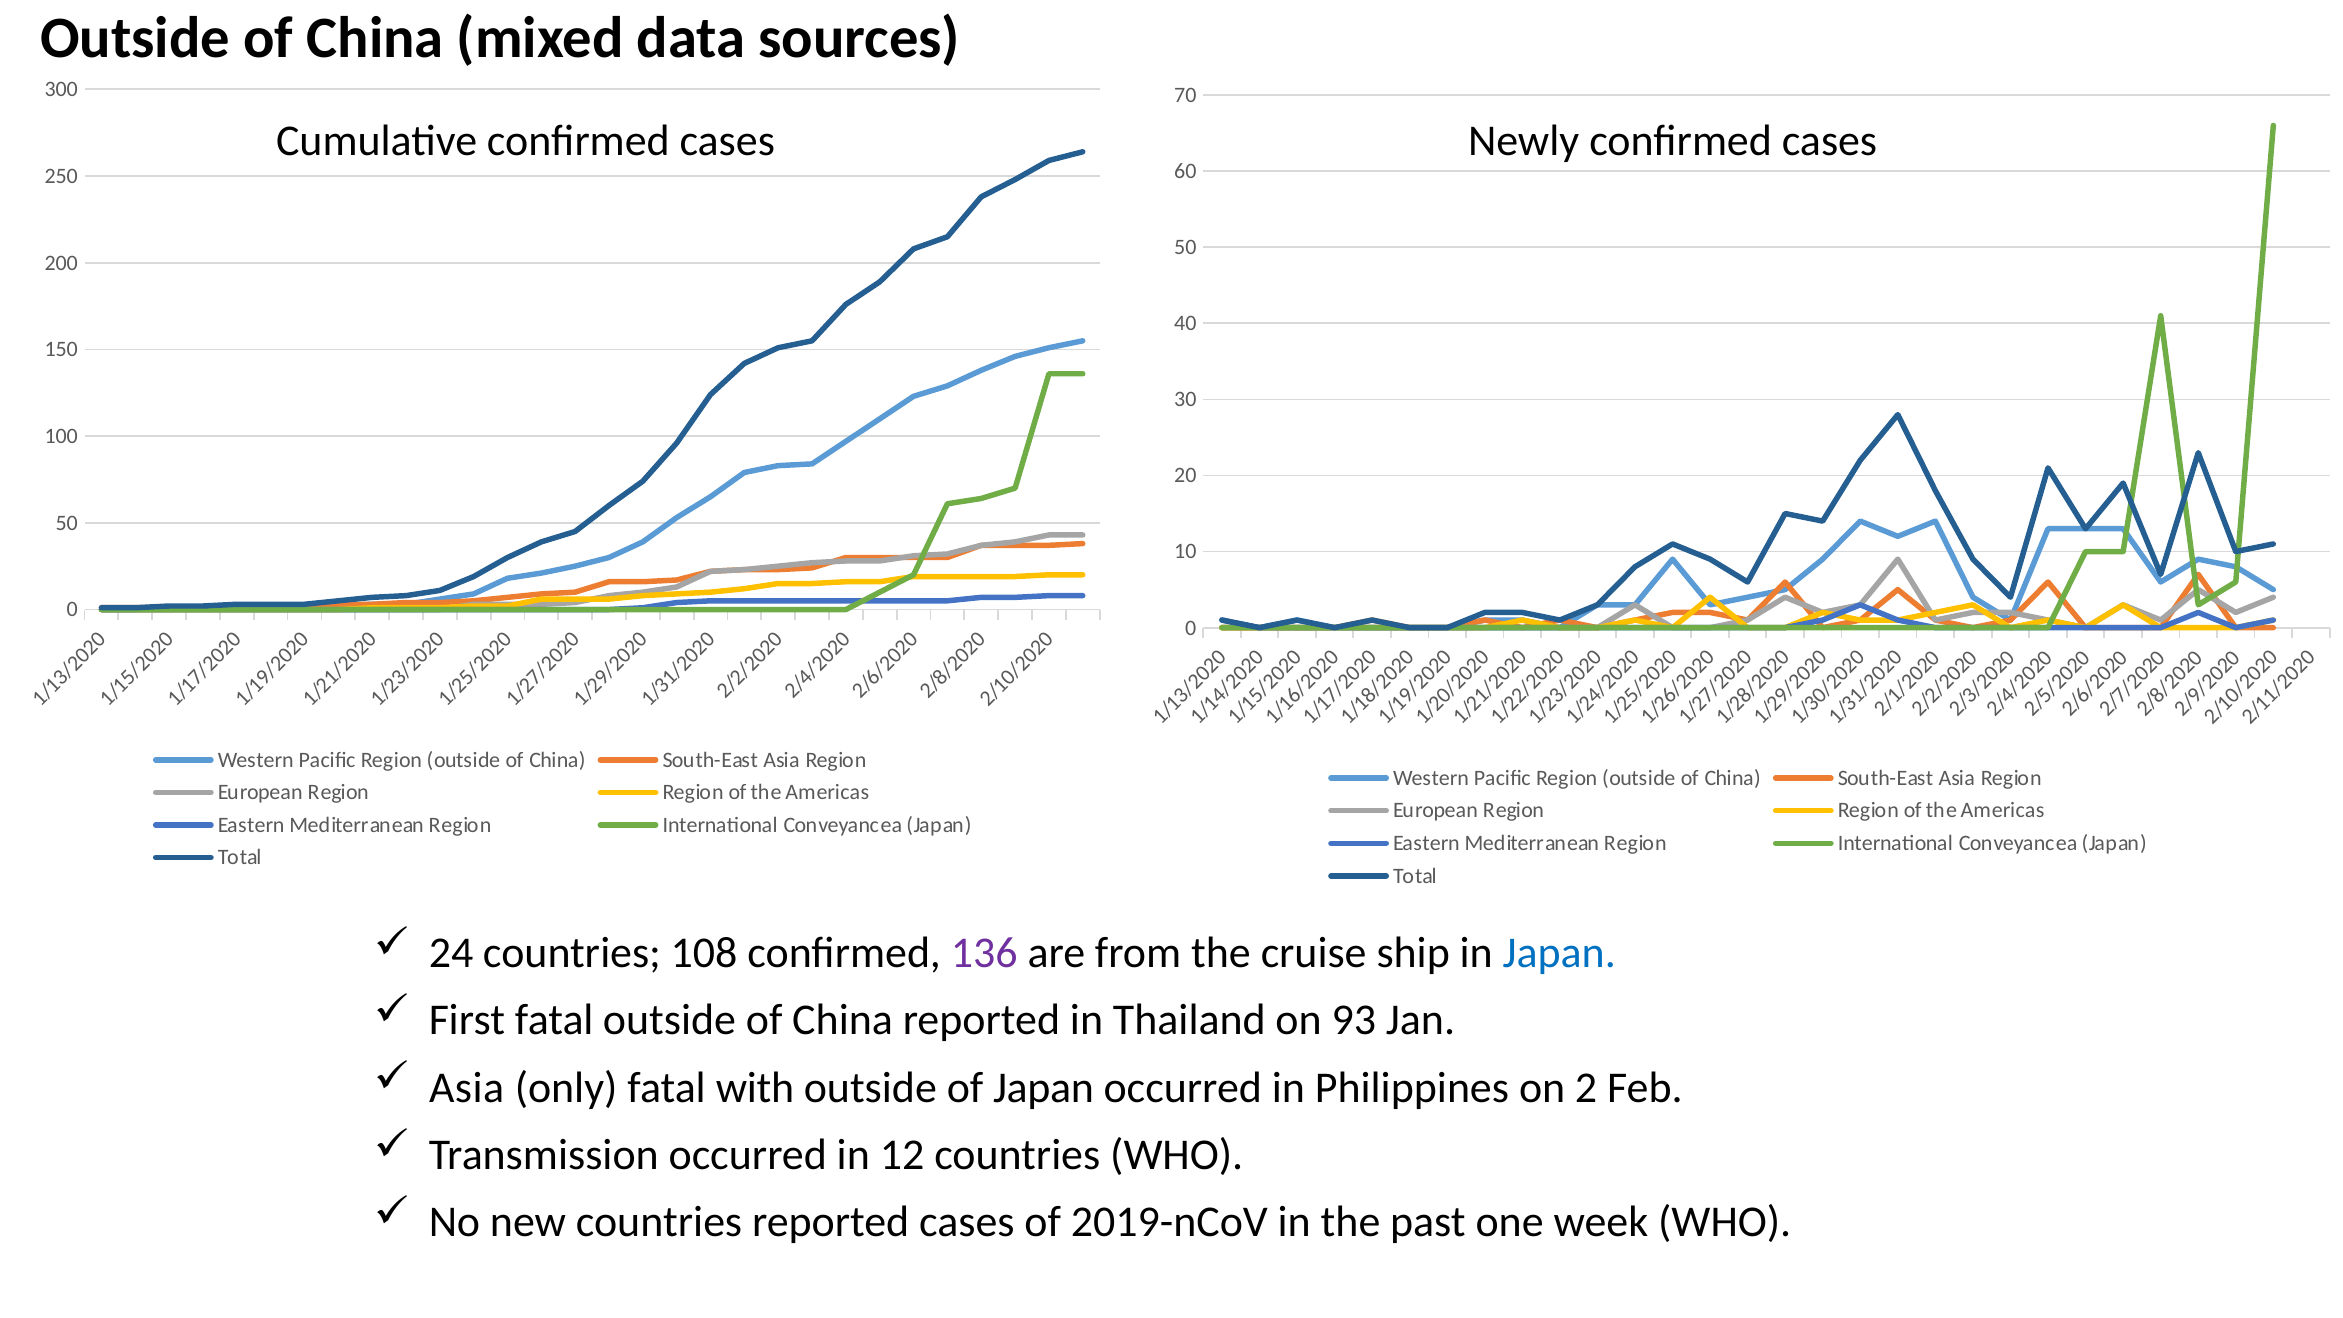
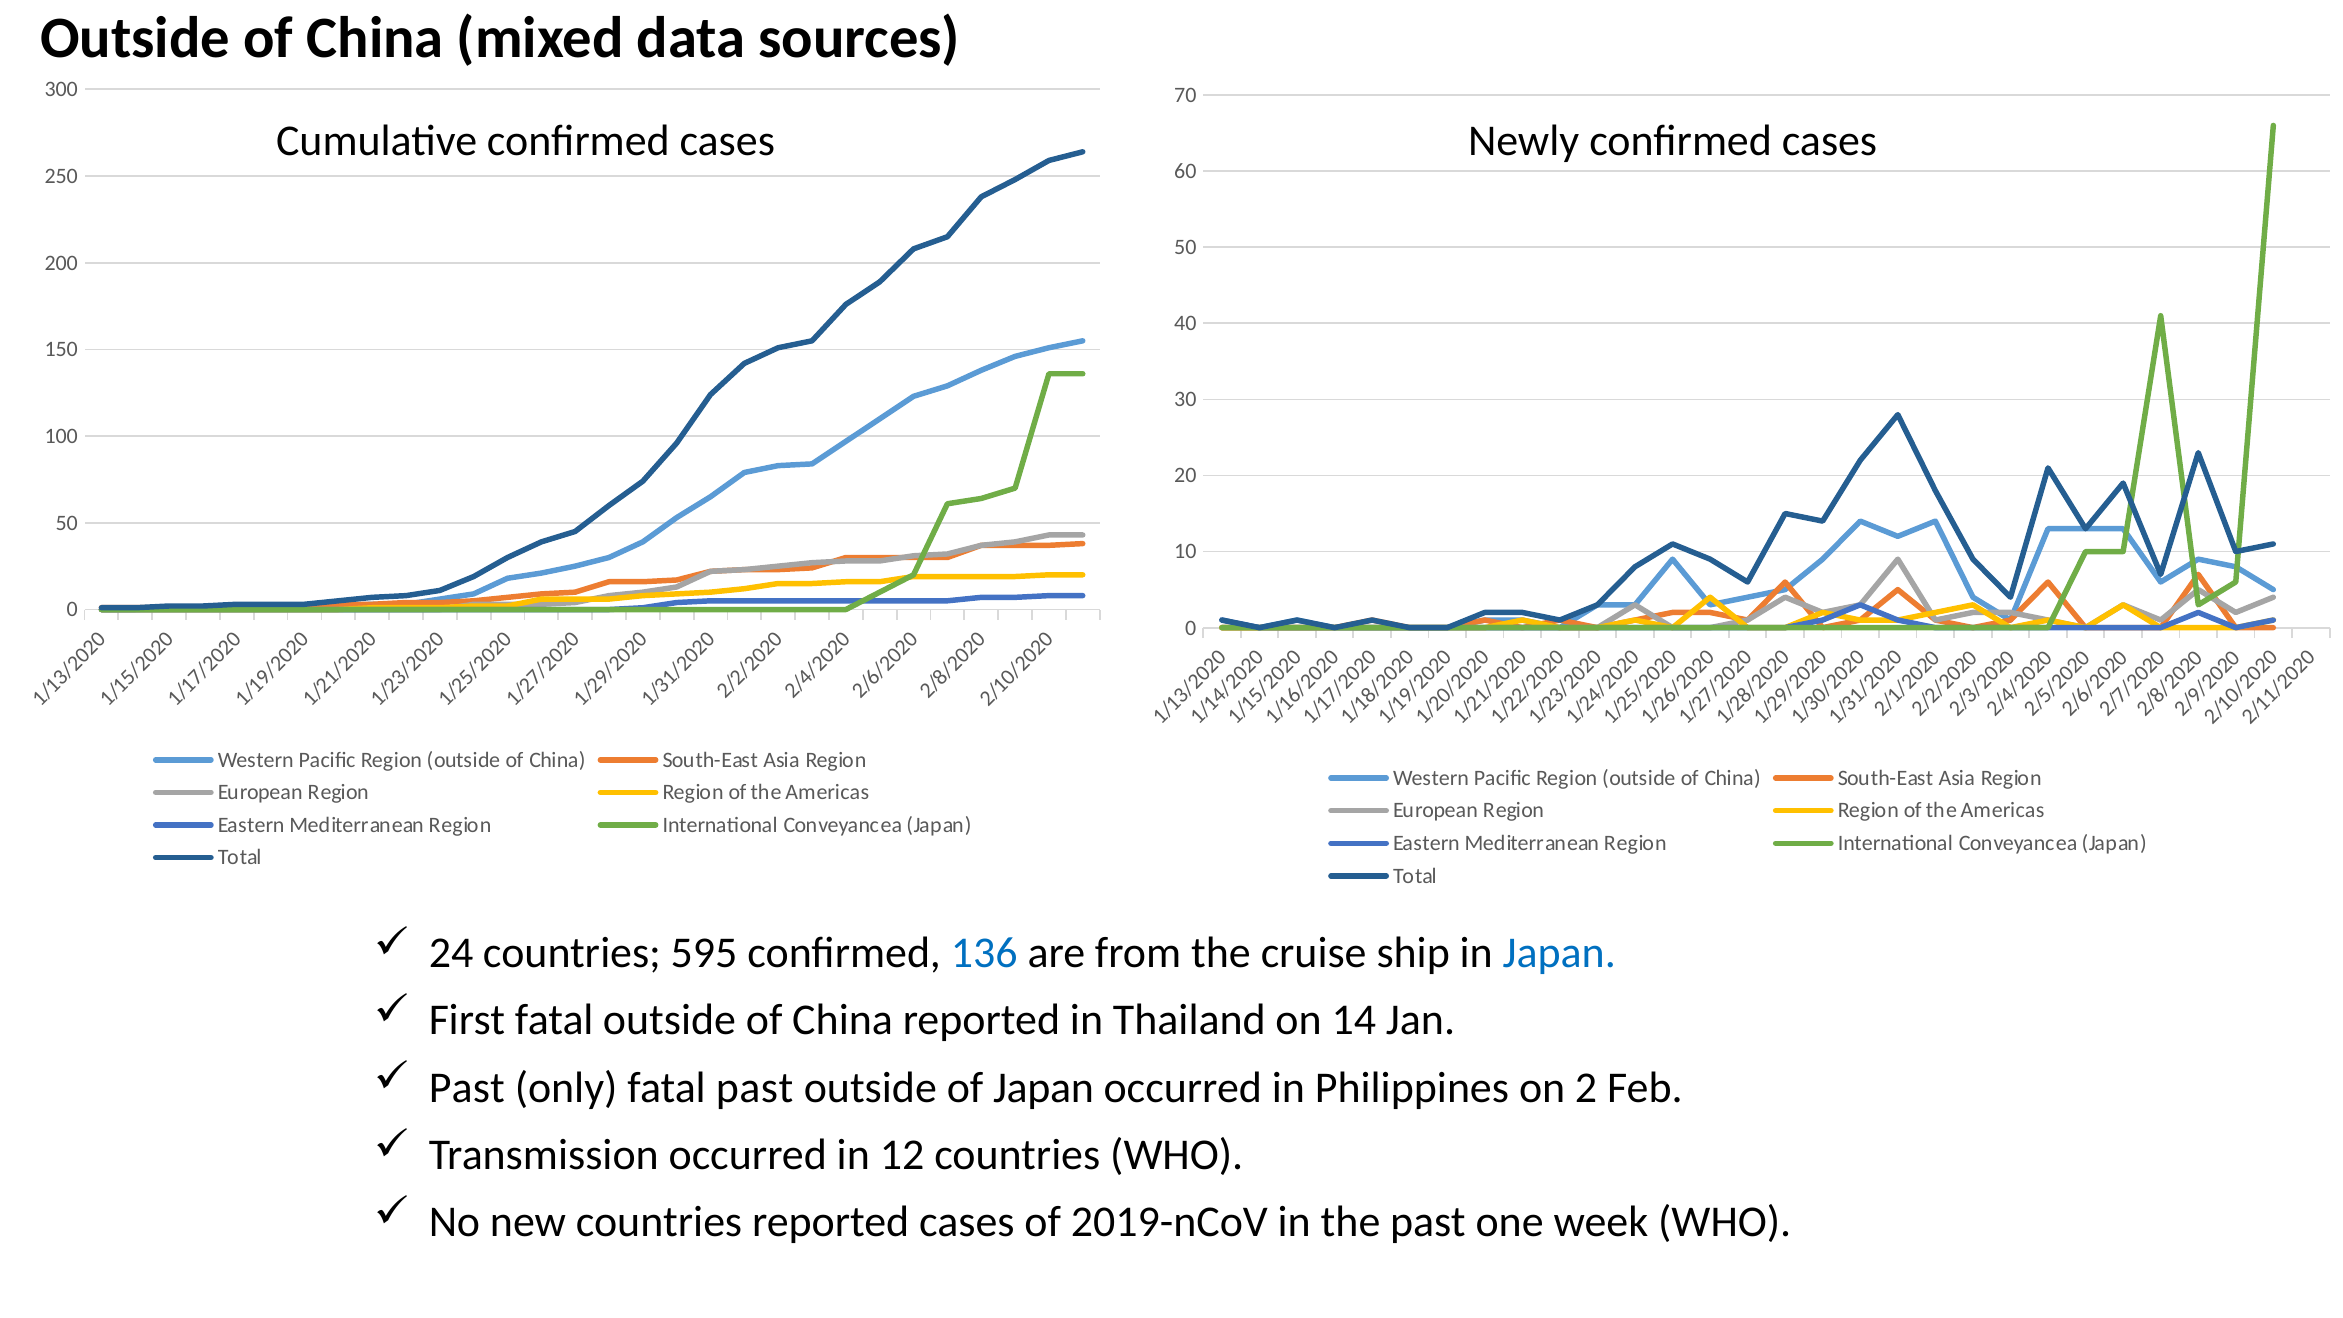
108: 108 -> 595 (704, 953)
136 colour: purple -> blue (984, 953)
93: 93 -> 14 (1354, 1020)
Asia: Asia -> Past (467, 1088)
fatal with: with -> past (755, 1088)
